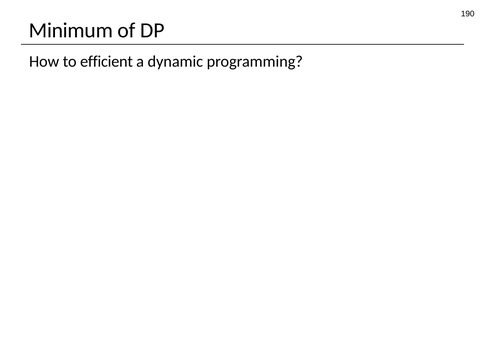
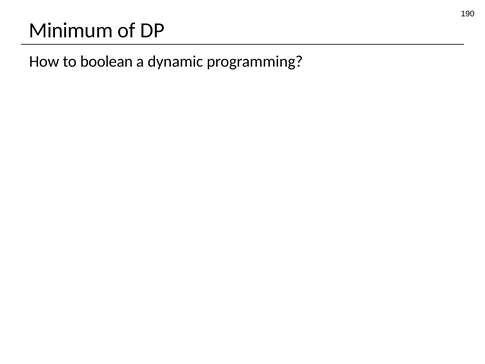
efficient: efficient -> boolean (107, 61)
